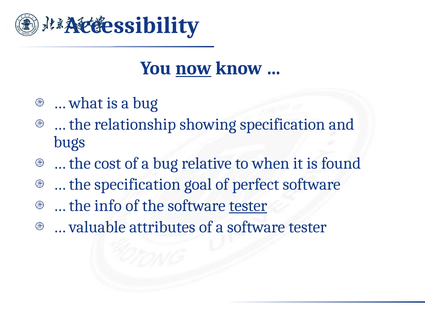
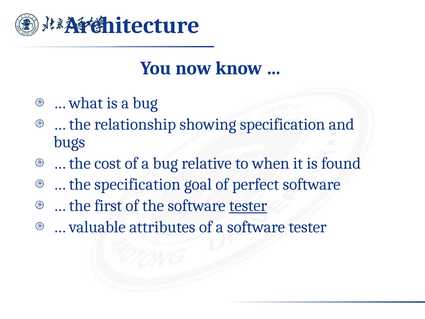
Accessibility: Accessibility -> Architecture (132, 25)
now underline: present -> none (194, 68)
info: info -> first (108, 206)
